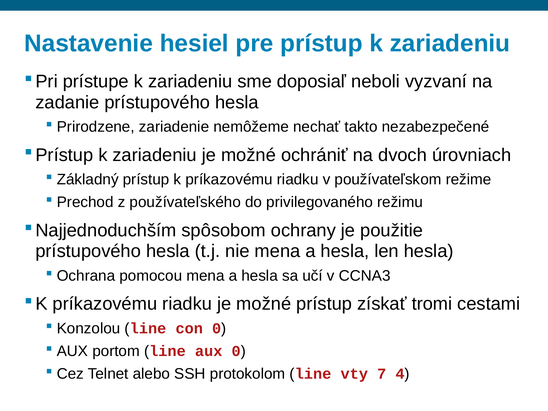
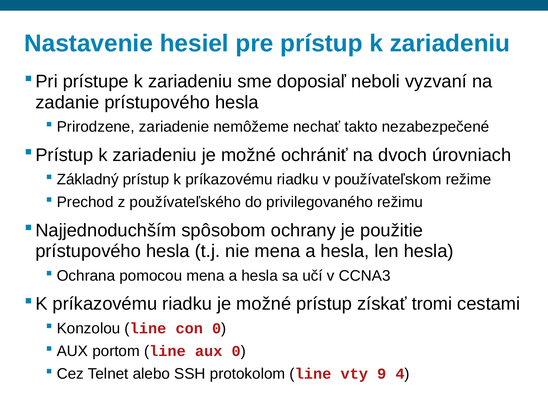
7: 7 -> 9 (382, 374)
